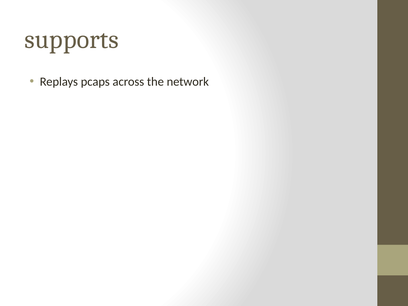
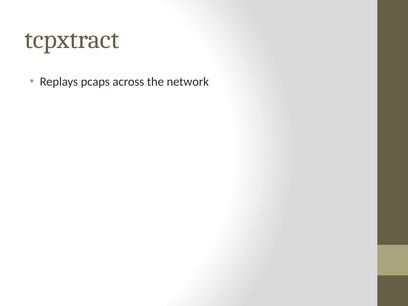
supports: supports -> tcpxtract (72, 40)
